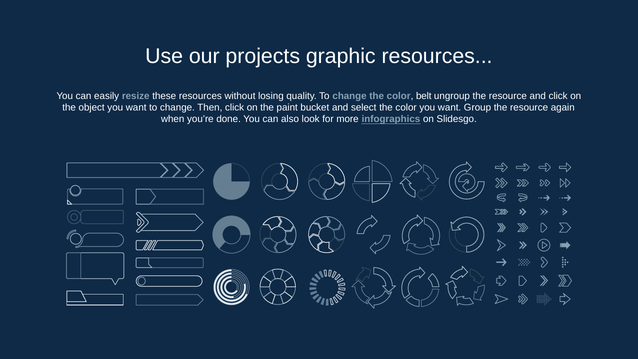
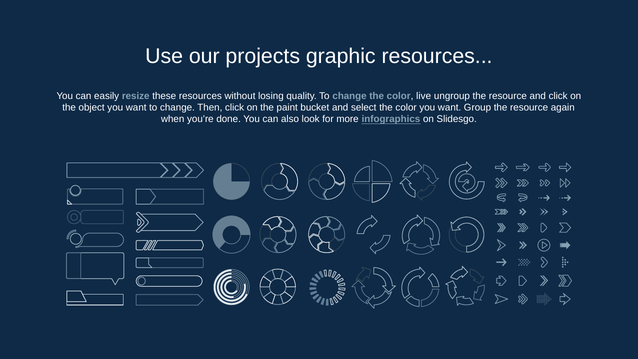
belt: belt -> live (424, 96)
